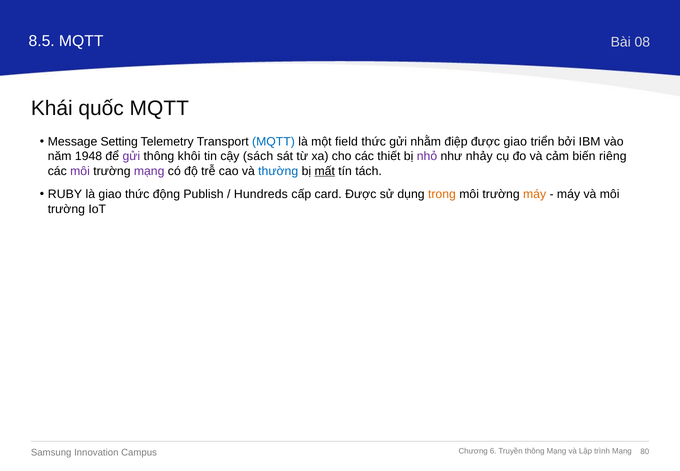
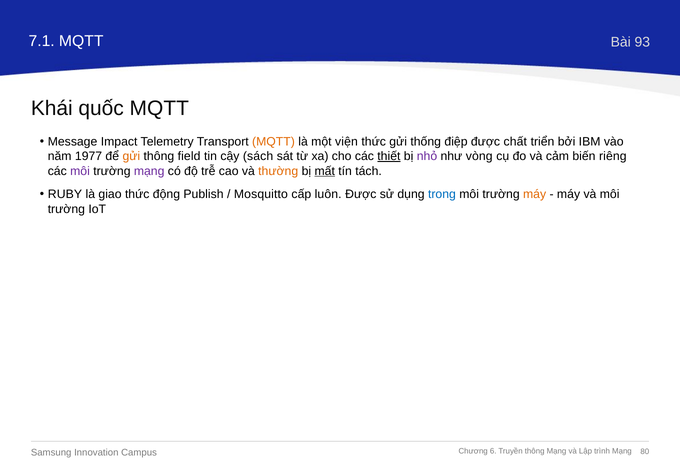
8.5: 8.5 -> 7.1 (42, 41)
08: 08 -> 93 (642, 42)
Setting: Setting -> Impact (119, 142)
MQTT colour: blue -> orange (273, 142)
field: field -> viện (346, 142)
nhằm: nhằm -> thống (426, 142)
được giao: giao -> chất (515, 142)
1948: 1948 -> 1977 (89, 156)
gửi colour: purple -> orange (131, 156)
khôi: khôi -> field (189, 156)
thiết underline: none -> present (389, 156)
nhảy: nhảy -> vòng (479, 156)
thường colour: blue -> orange (278, 171)
Hundreds: Hundreds -> Mosquitto (261, 194)
card: card -> luôn (328, 194)
trong colour: orange -> blue (442, 194)
